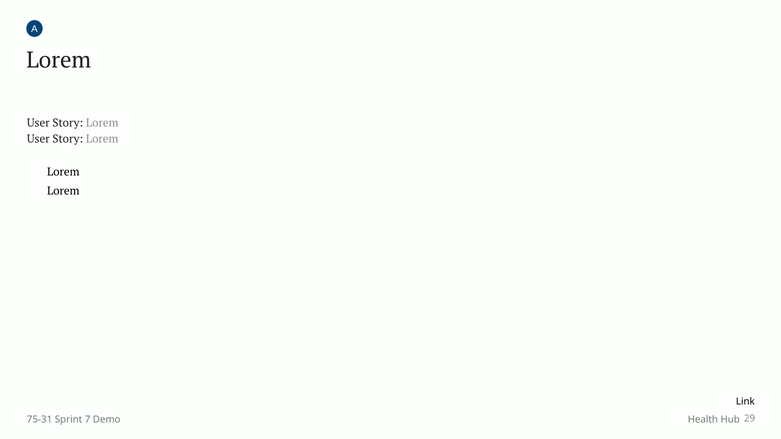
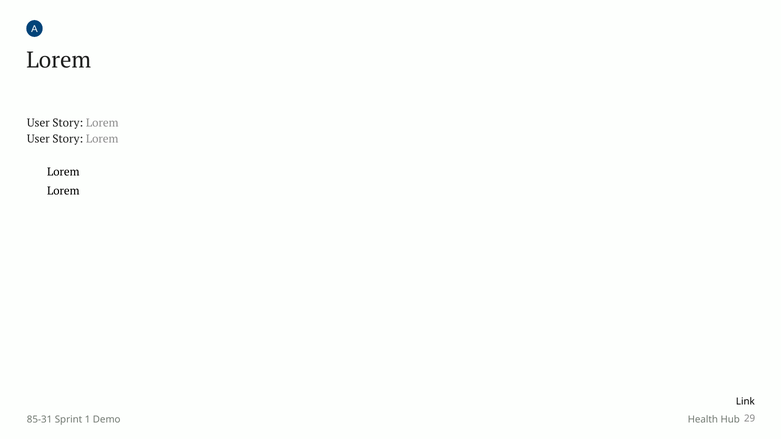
75-31: 75-31 -> 85-31 (40, 420)
7: 7 -> 1 (88, 420)
